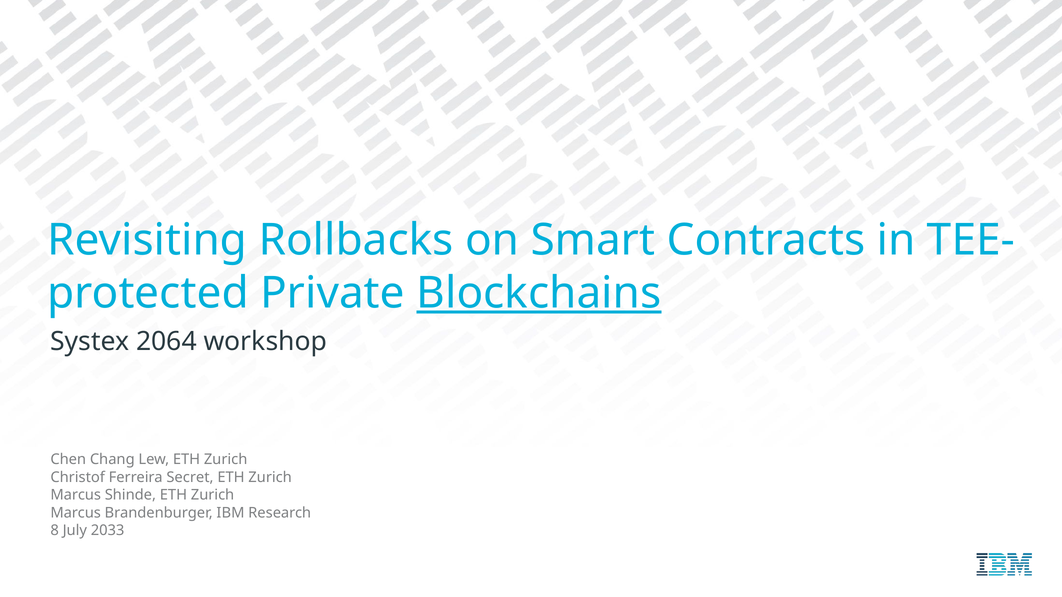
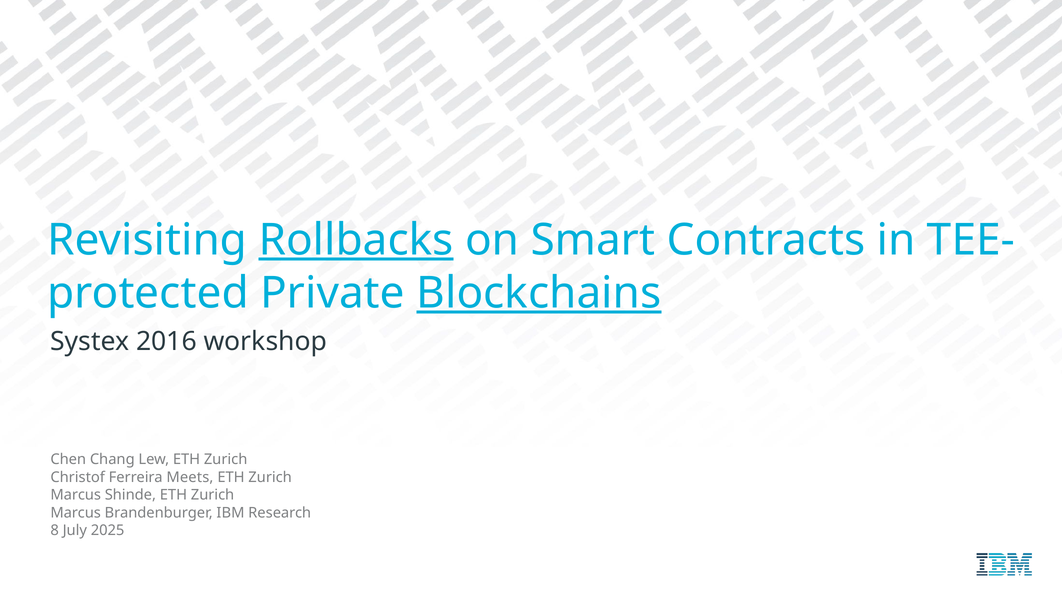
Rollbacks underline: none -> present (356, 240)
2064: 2064 -> 2016 (166, 342)
Secret: Secret -> Meets (190, 478)
2033: 2033 -> 2025 (108, 531)
